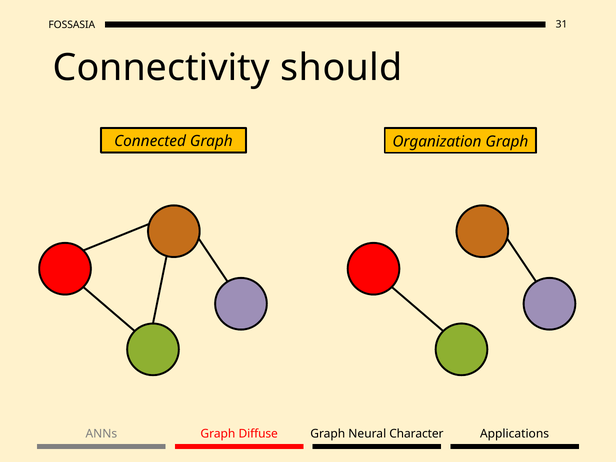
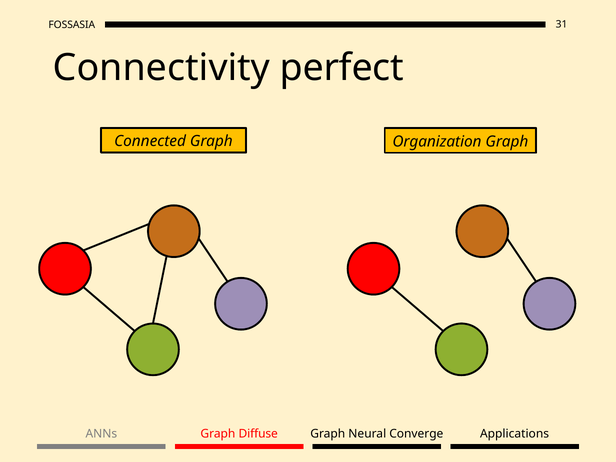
should: should -> perfect (342, 68)
Character: Character -> Converge (416, 434)
